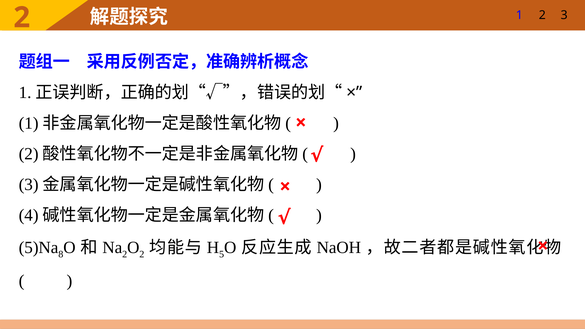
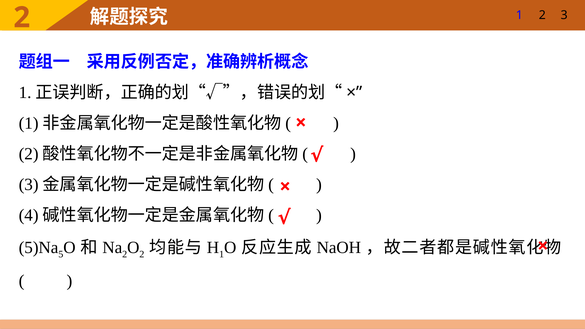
8: 8 -> 5 (61, 254)
5: 5 -> 1 (222, 254)
